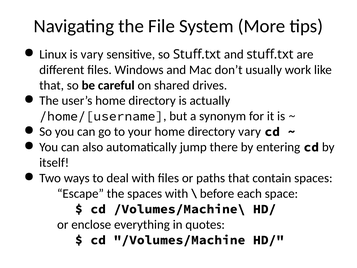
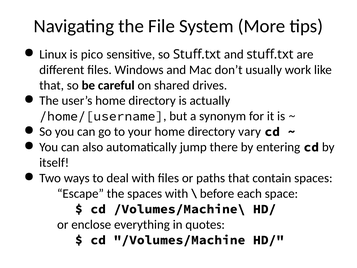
is vary: vary -> pico (92, 54)
